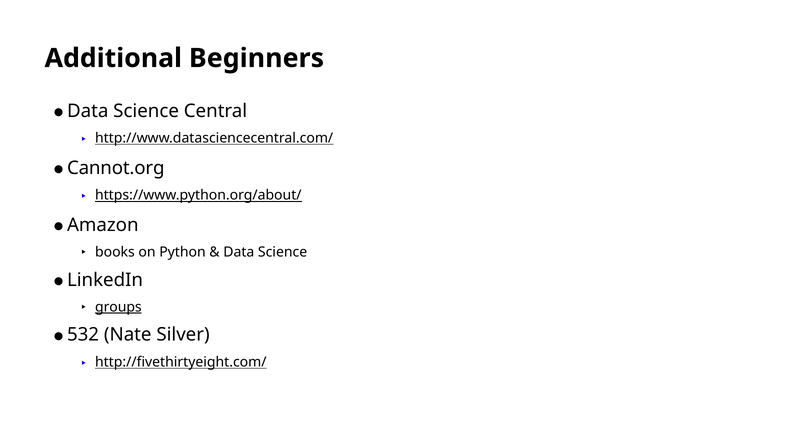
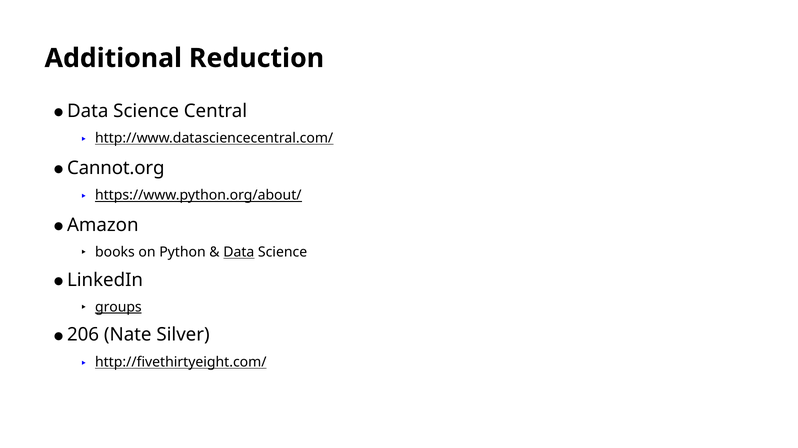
Beginners: Beginners -> Reduction (257, 58)
Data underline: none -> present (239, 252)
532: 532 -> 206 (83, 335)
